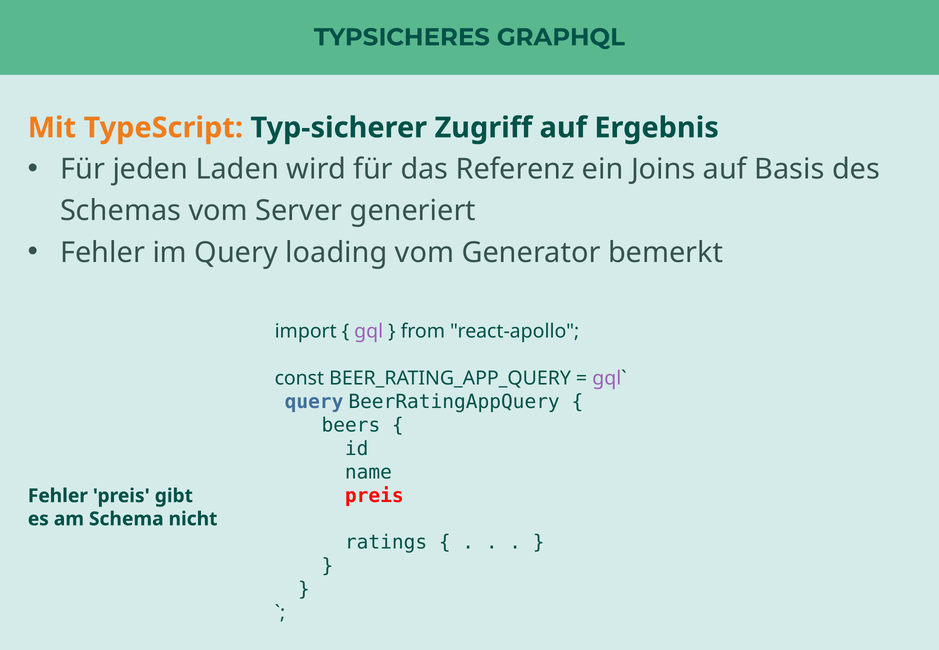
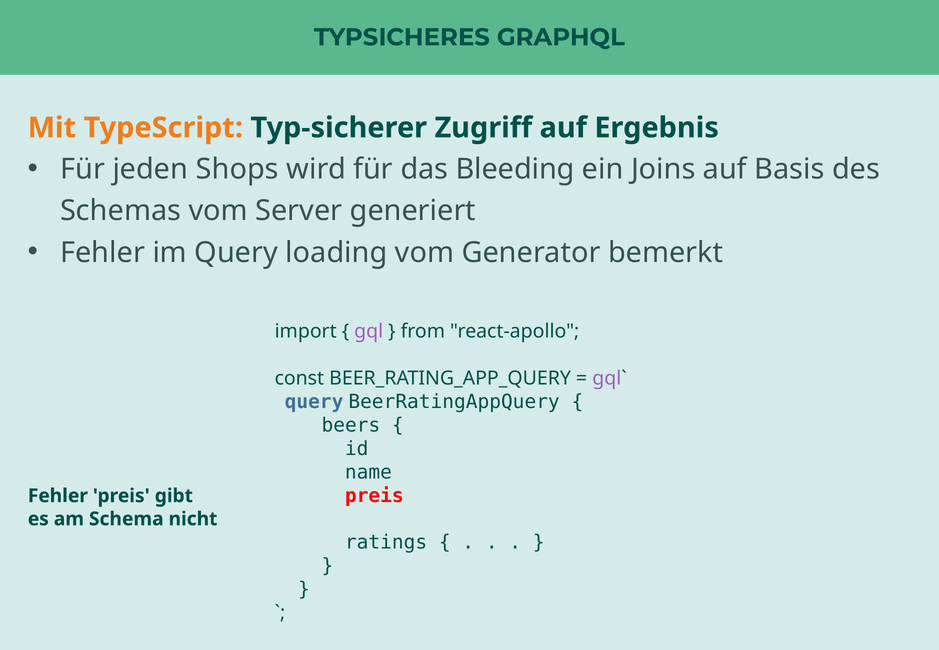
Laden: Laden -> Shops (237, 169)
Referenz: Referenz -> Bleeding (515, 169)
